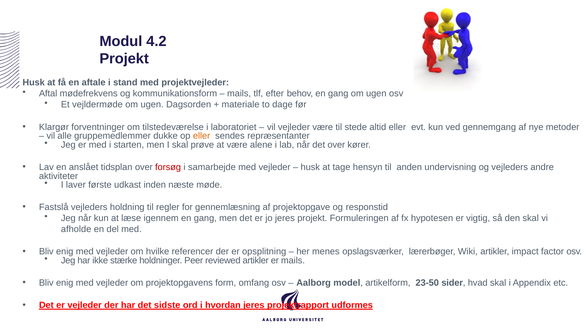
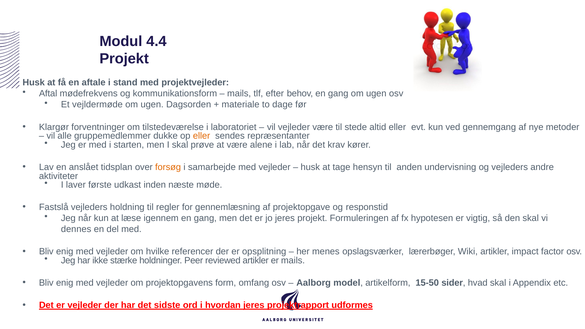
4.2: 4.2 -> 4.4 (156, 41)
det over: over -> krav (336, 145)
forsøg colour: red -> orange (168, 167)
afholde: afholde -> dennes (76, 229)
23-50: 23-50 -> 15-50 (427, 283)
